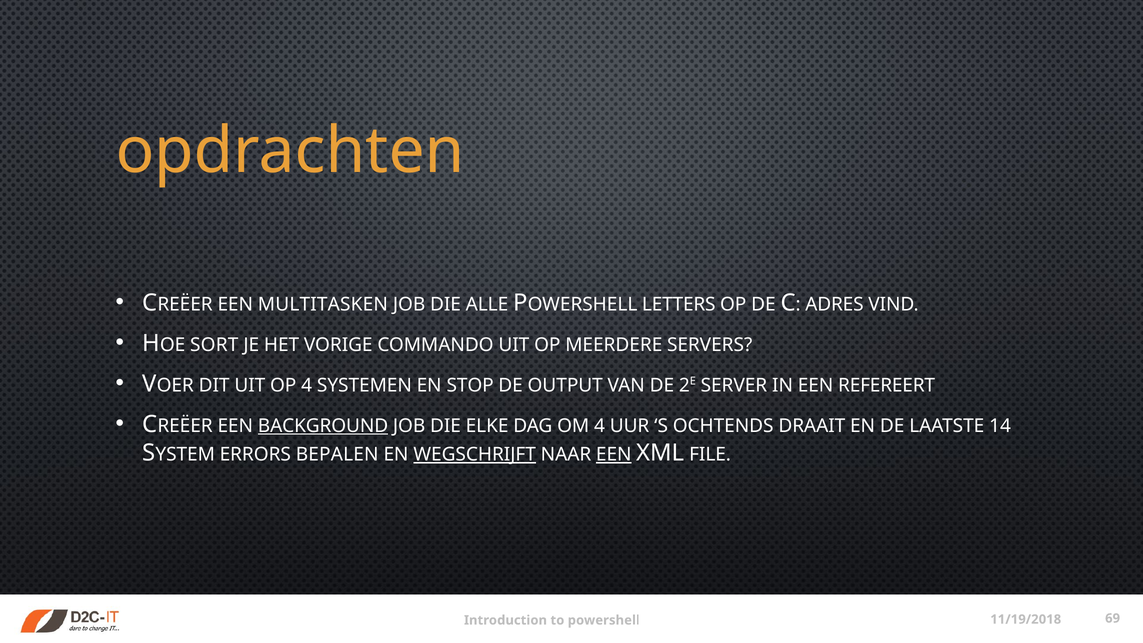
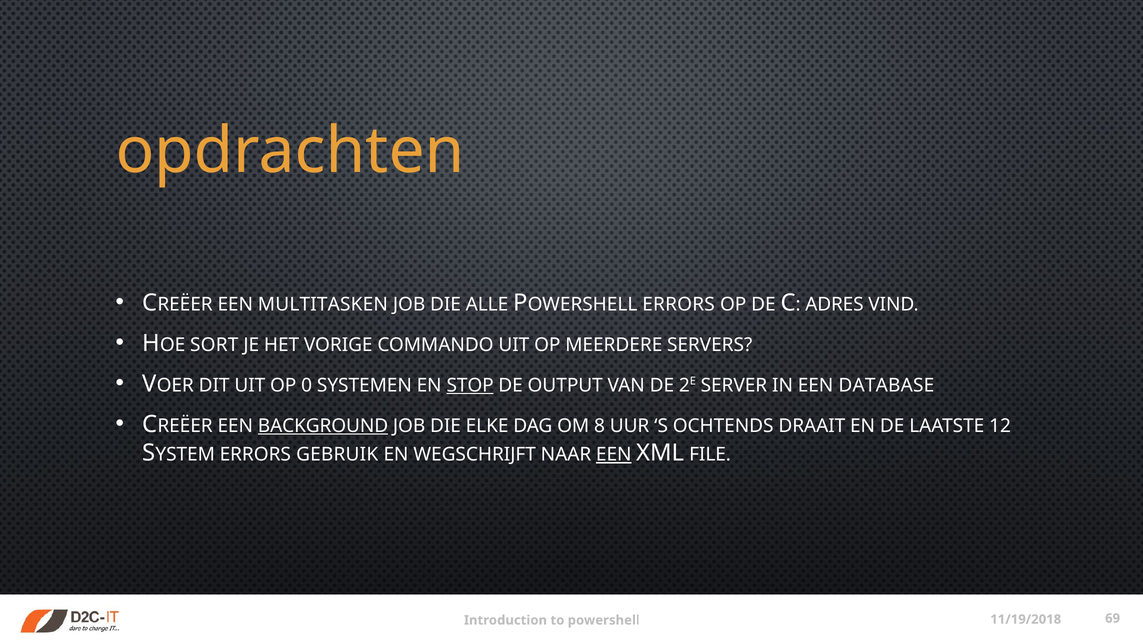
LETTERS: LETTERS -> ERRORS (679, 304)
OP 4: 4 -> 0 (307, 385)
STOP underline: none -> present (470, 385)
REFEREERT: REFEREERT -> DATABASE (886, 385)
OM 4: 4 -> 8 (600, 426)
14: 14 -> 12 (1000, 426)
BEPALEN: BEPALEN -> GEBRUIK (337, 454)
WEGSCHRIJFT underline: present -> none (475, 454)
